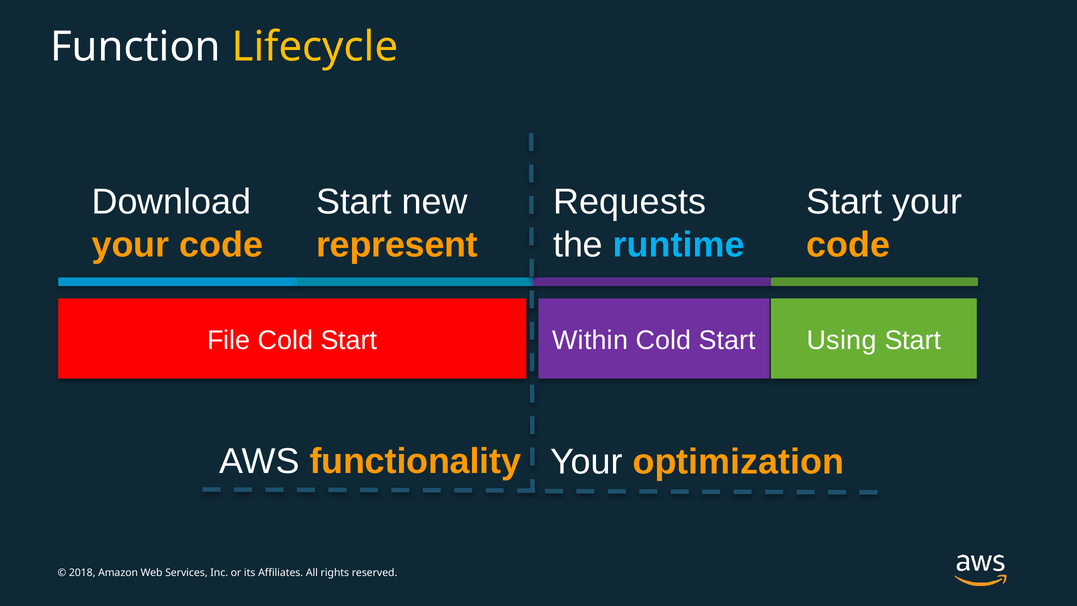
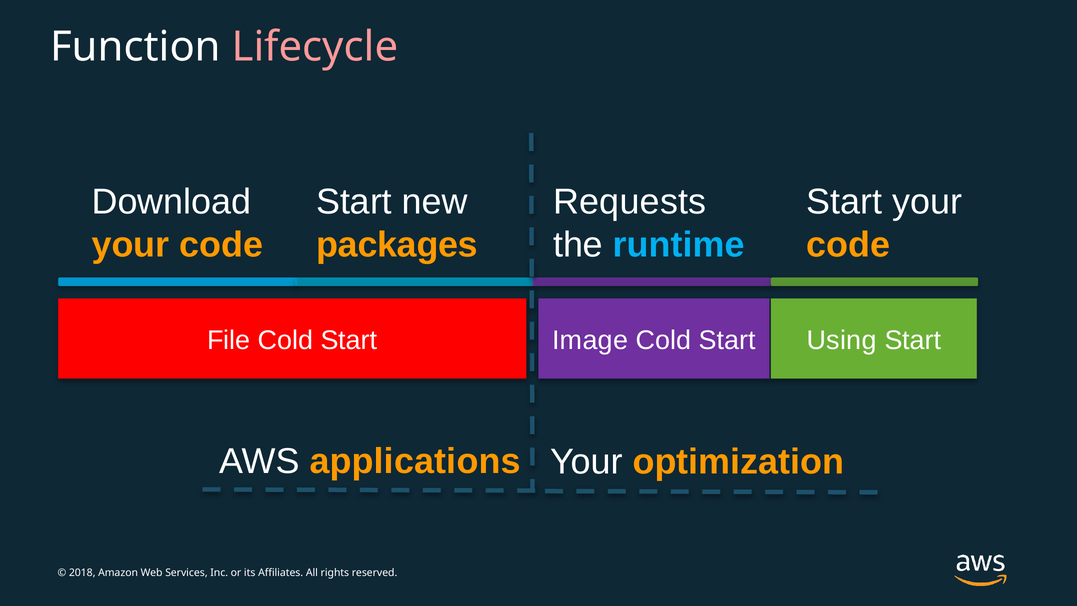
Lifecycle colour: yellow -> pink (315, 47)
represent: represent -> packages (397, 245)
Within: Within -> Image (590, 340)
functionality: functionality -> applications (415, 461)
